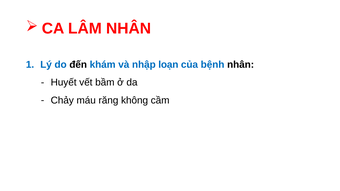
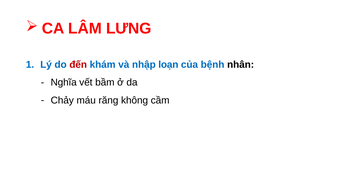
LÂM NHÂN: NHÂN -> LƯNG (129, 29)
đến colour: black -> red (78, 65)
Huyết: Huyết -> Nghĩa (64, 83)
